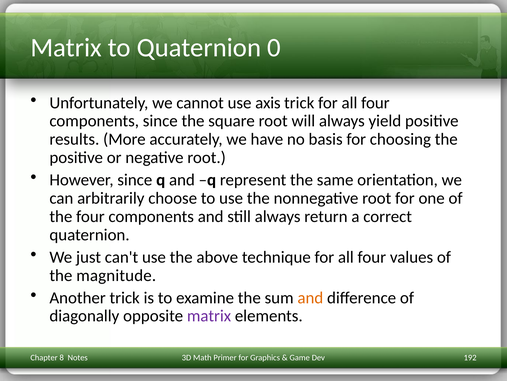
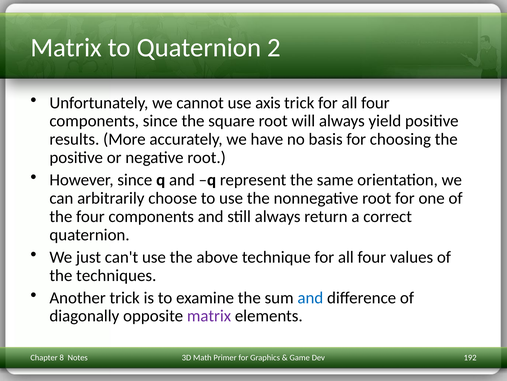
0: 0 -> 2 (274, 48)
magnitude: magnitude -> techniques (116, 275)
and colour: orange -> blue (310, 297)
